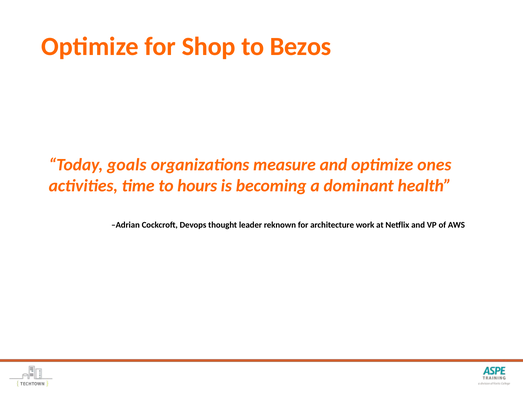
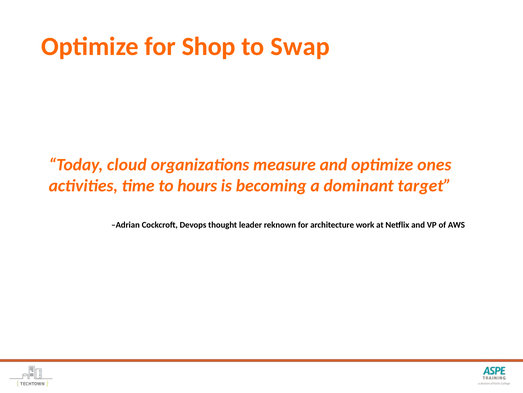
Bezos: Bezos -> Swap (300, 46)
goals: goals -> cloud (127, 165)
health: health -> target (424, 185)
